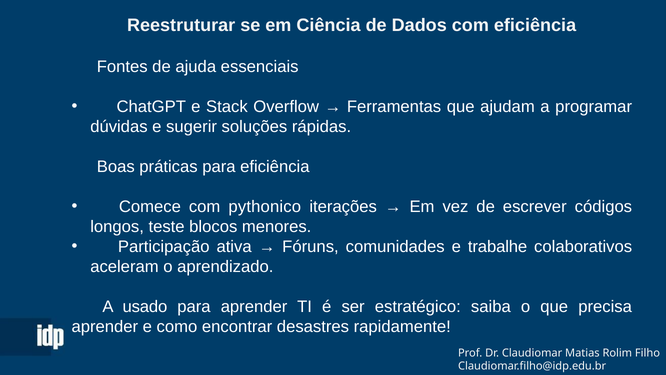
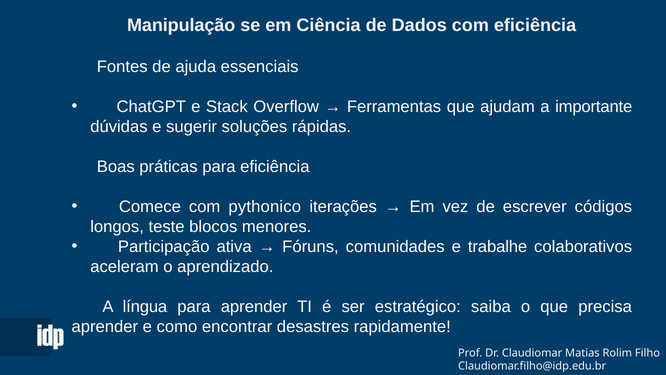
Reestruturar: Reestruturar -> Manipulação (181, 25)
programar: programar -> importante (594, 106)
usado: usado -> língua (145, 306)
